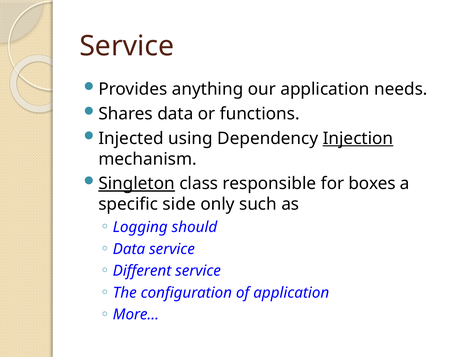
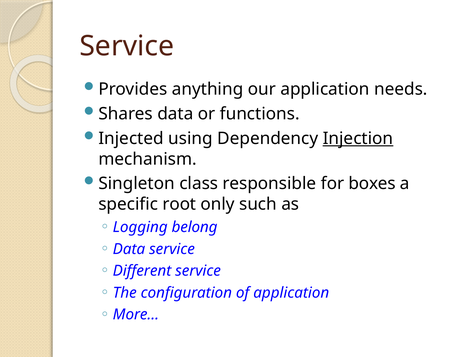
Singleton underline: present -> none (137, 184)
side: side -> root (179, 204)
should: should -> belong (195, 227)
